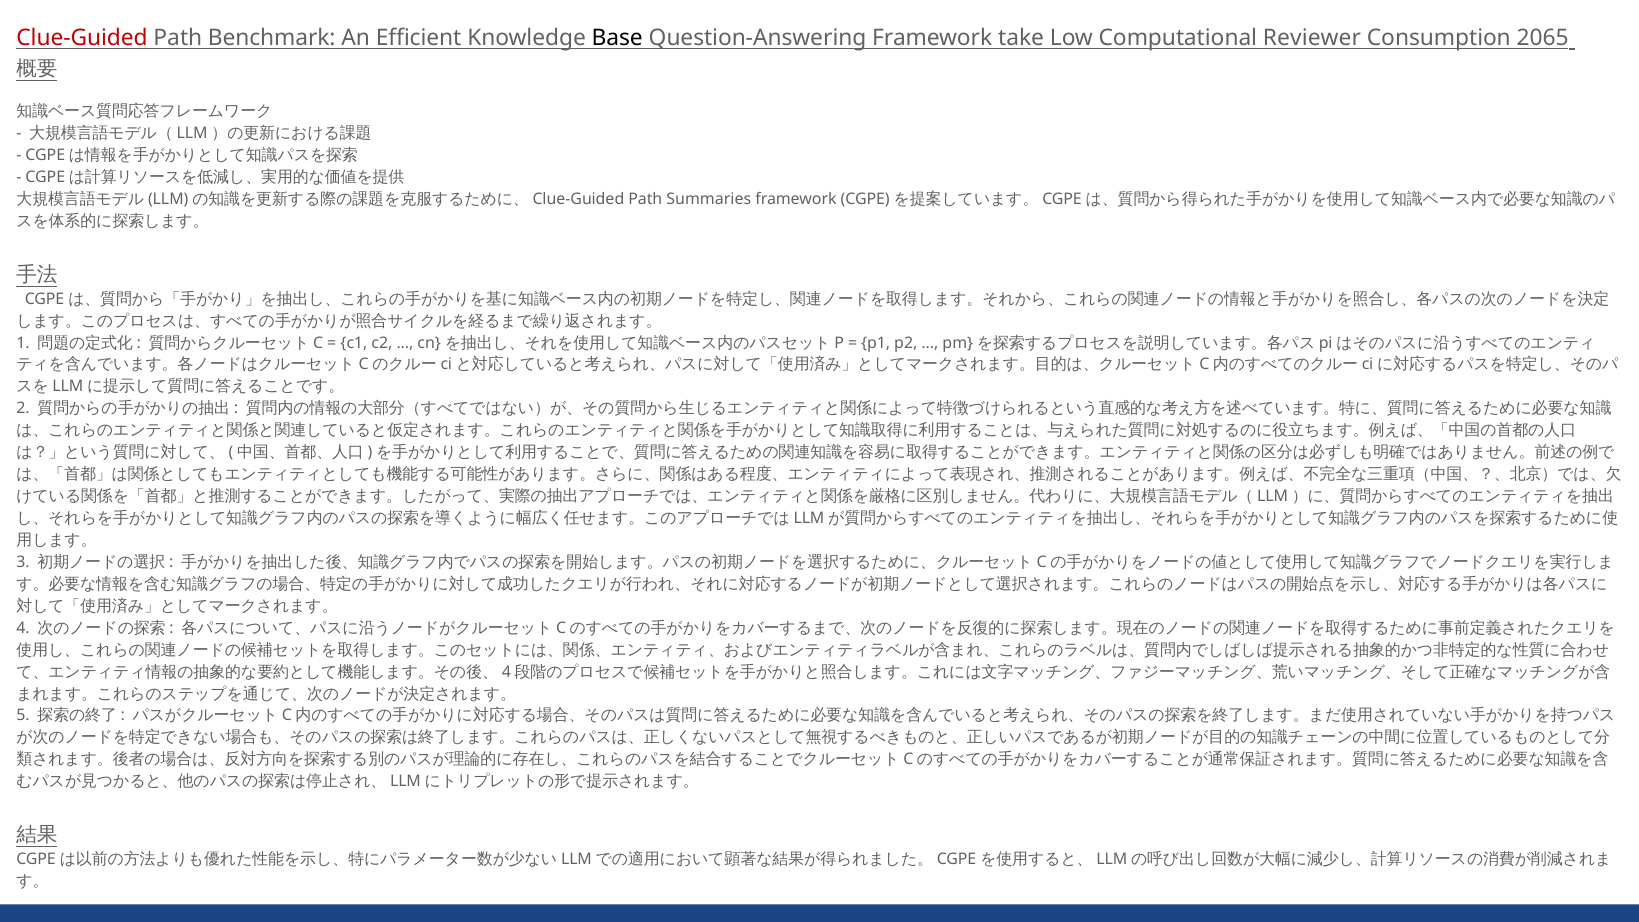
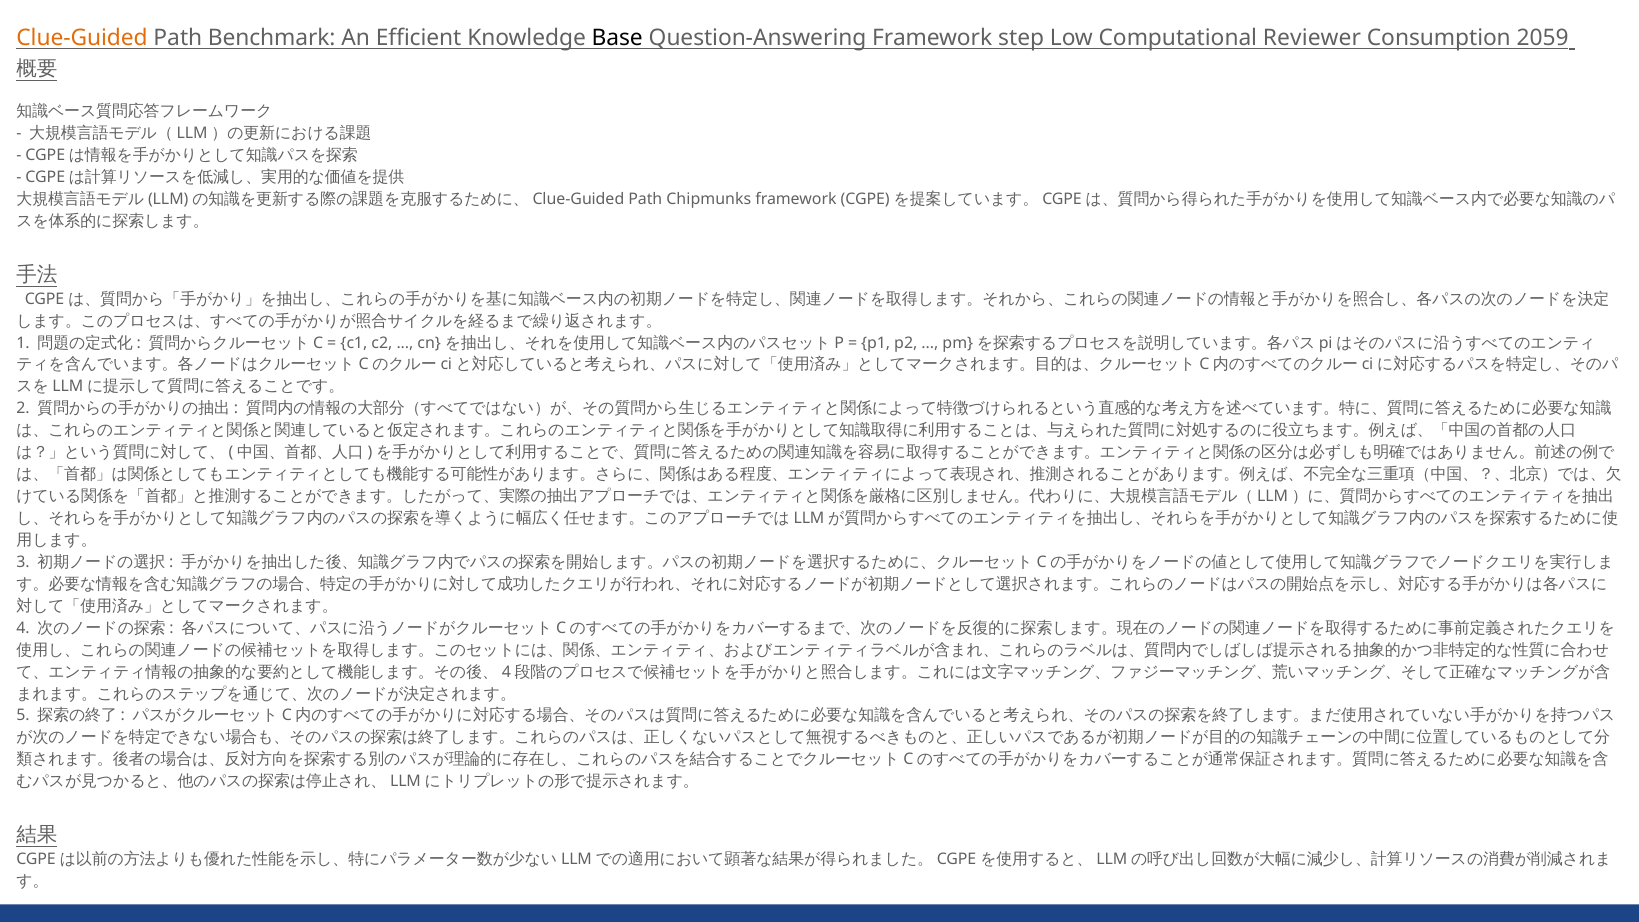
Clue-Guided colour: red -> orange (82, 38)
take: take -> step (1021, 38)
2065: 2065 -> 2059 (1543, 38)
Summaries: Summaries -> Chipmunks (709, 199)
